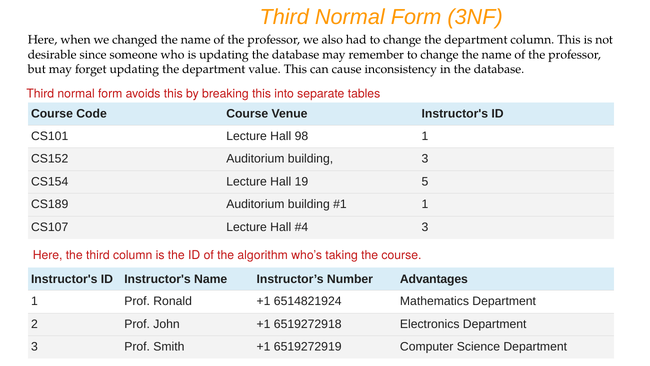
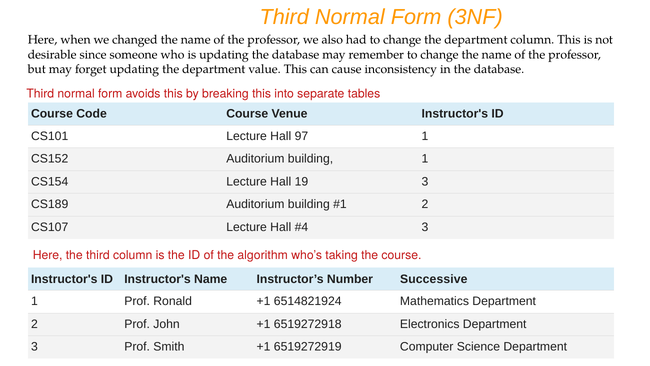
98: 98 -> 97 (301, 136)
building 3: 3 -> 1 (425, 159)
19 5: 5 -> 3 (425, 182)
1: 1 -> 2 (425, 204)
Advantages: Advantages -> Successive (434, 279)
